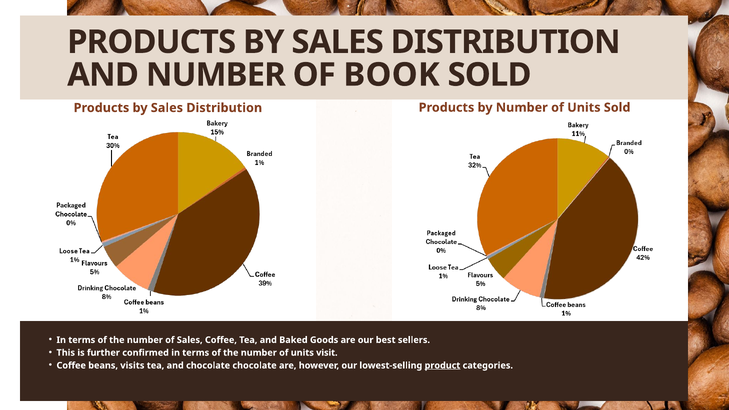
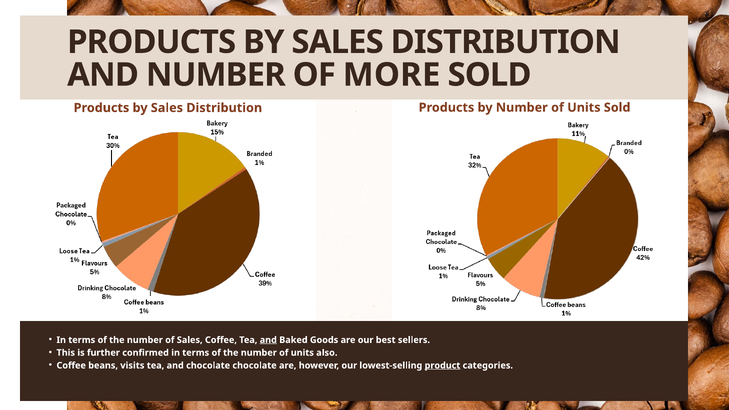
BOOK: BOOK -> MORE (392, 75)
and underline: none -> present (268, 340)
visit: visit -> also (327, 353)
